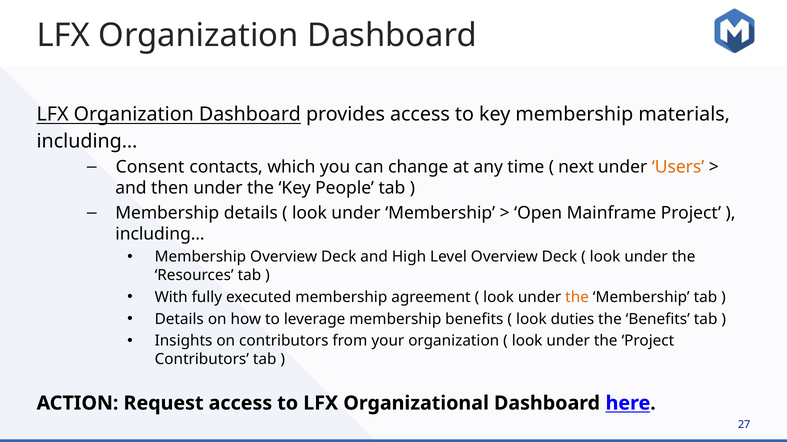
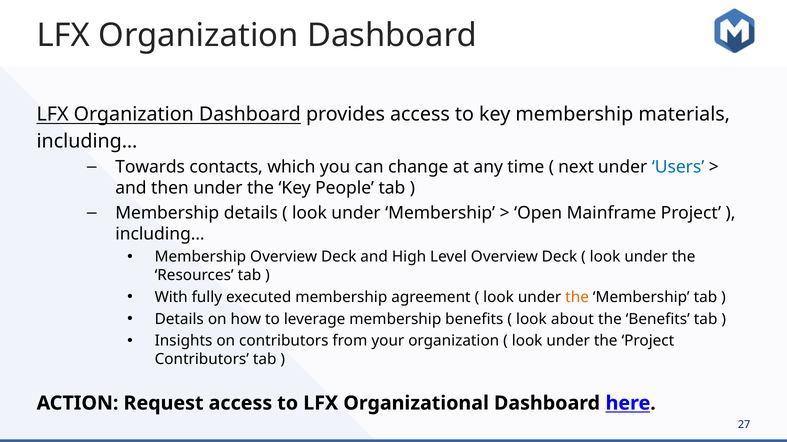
Consent: Consent -> Towards (150, 167)
Users colour: orange -> blue (678, 167)
duties: duties -> about (572, 319)
